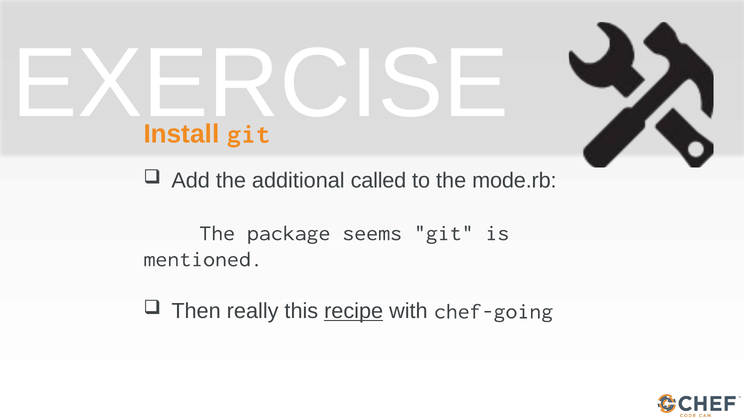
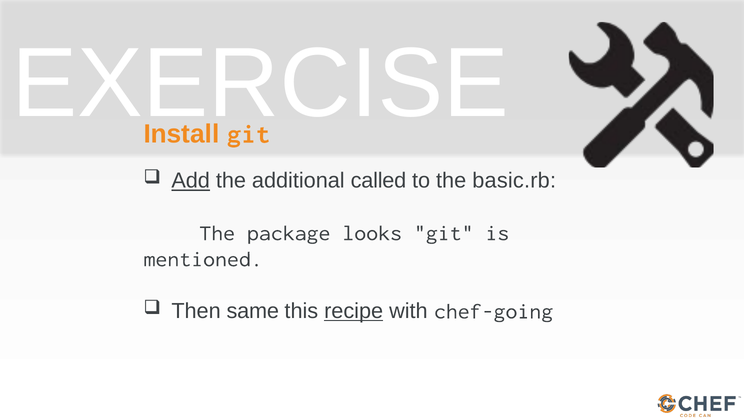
Add underline: none -> present (191, 181)
mode.rb: mode.rb -> basic.rb (514, 181)
seems: seems -> looks (372, 233)
really: really -> same (253, 311)
